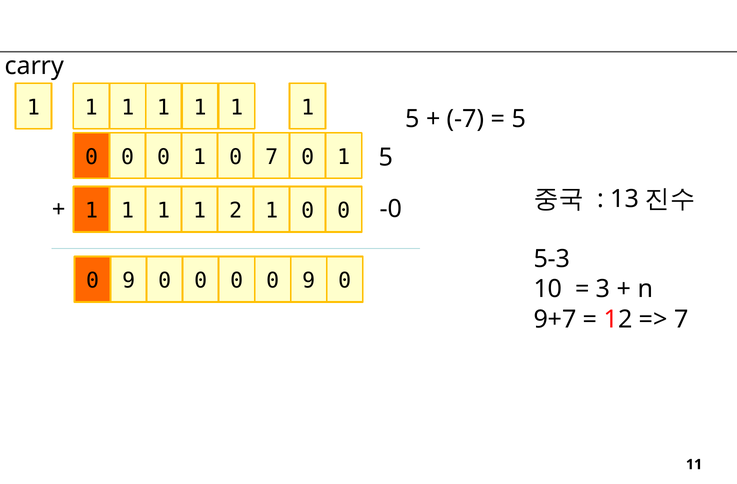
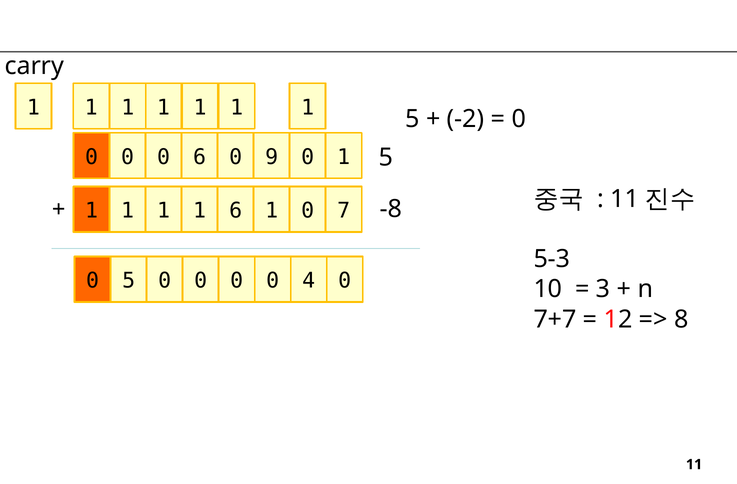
-7: -7 -> -2 (466, 119)
5: 5 -> 0 (519, 119)
0 0 1: 1 -> 6 (200, 157)
0 7: 7 -> 9 (272, 157)
13: 13 -> 11 (625, 199)
1 2: 2 -> 6 (236, 211)
1 0 0: 0 -> 7 (344, 211)
-0: -0 -> -8 (391, 209)
9: 9 -> 5 (129, 281)
0 0 9: 9 -> 4 (309, 281)
9+7: 9+7 -> 7+7 (555, 319)
7: 7 -> 8 (681, 319)
